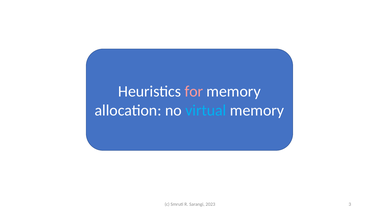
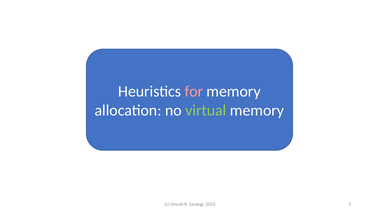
virtual colour: light blue -> light green (206, 110)
